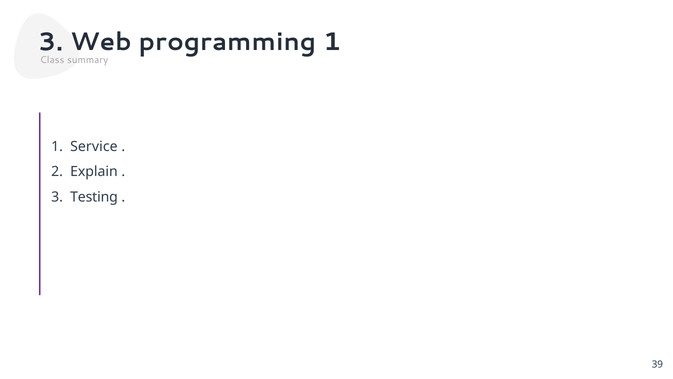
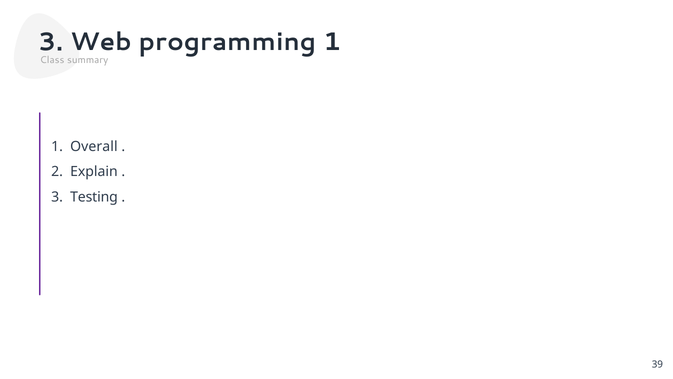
Service: Service -> Overall (94, 146)
